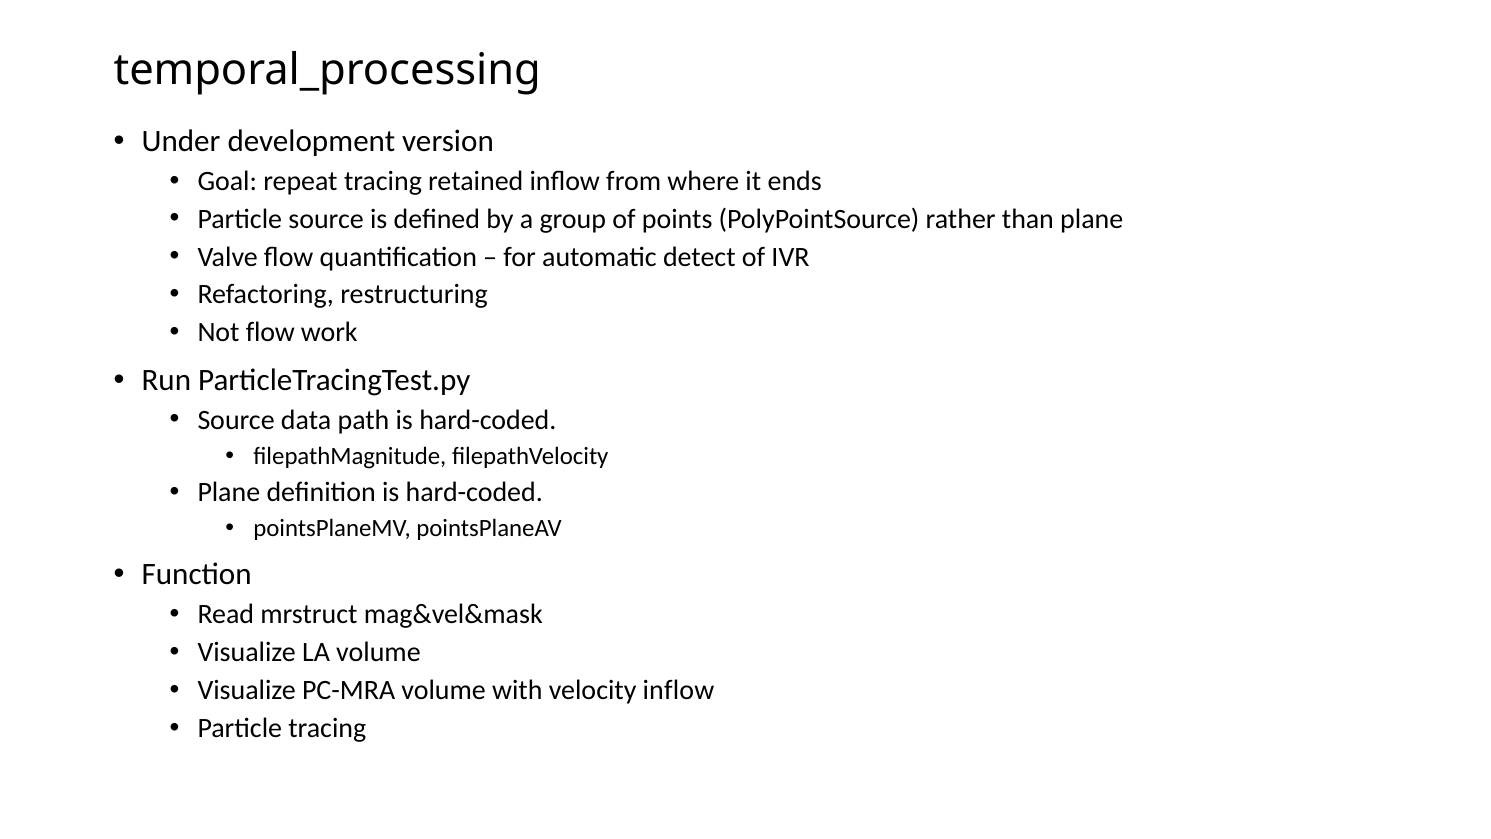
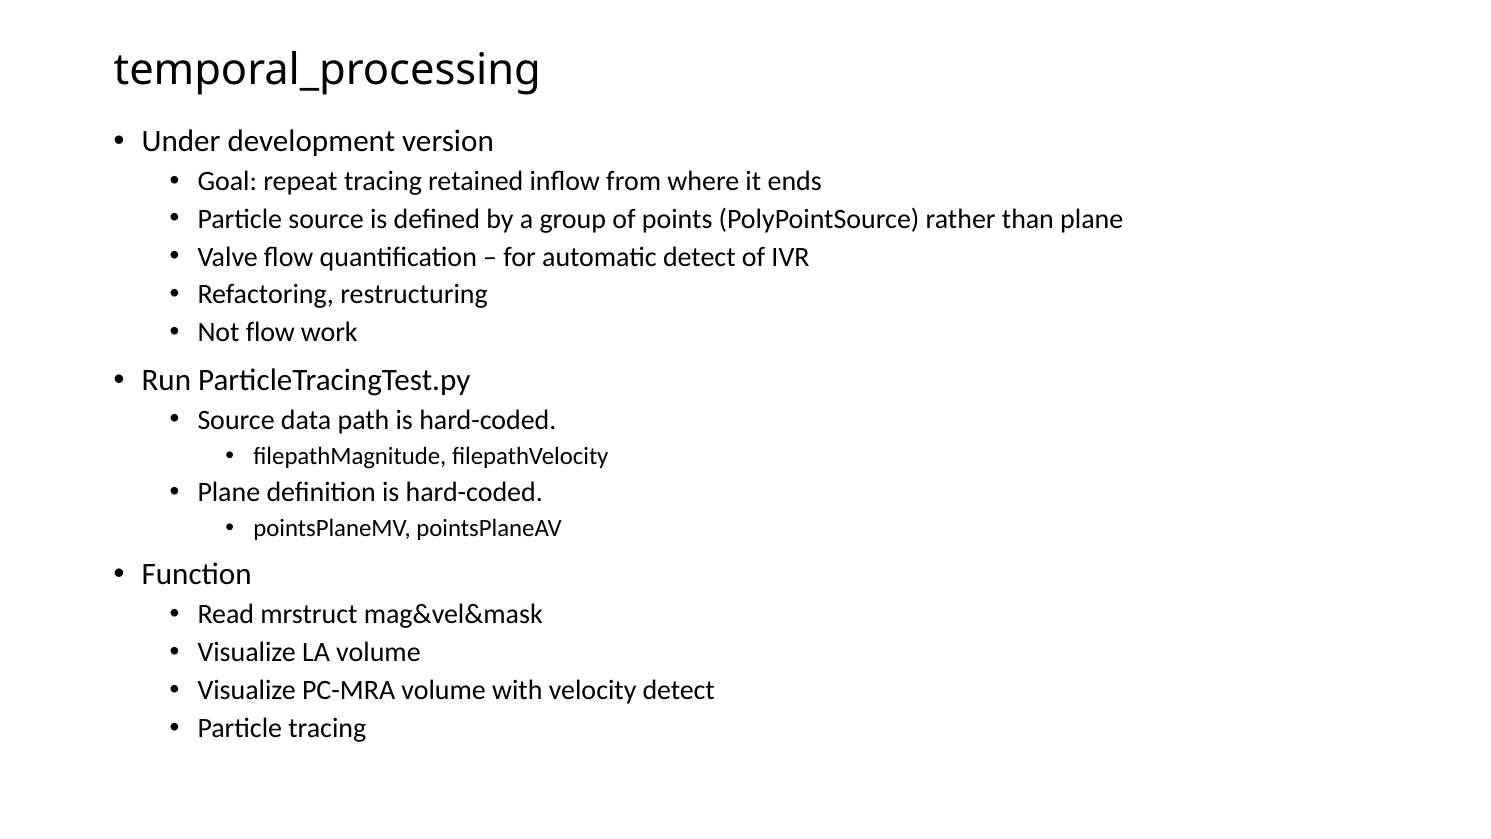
velocity inflow: inflow -> detect (679, 690)
